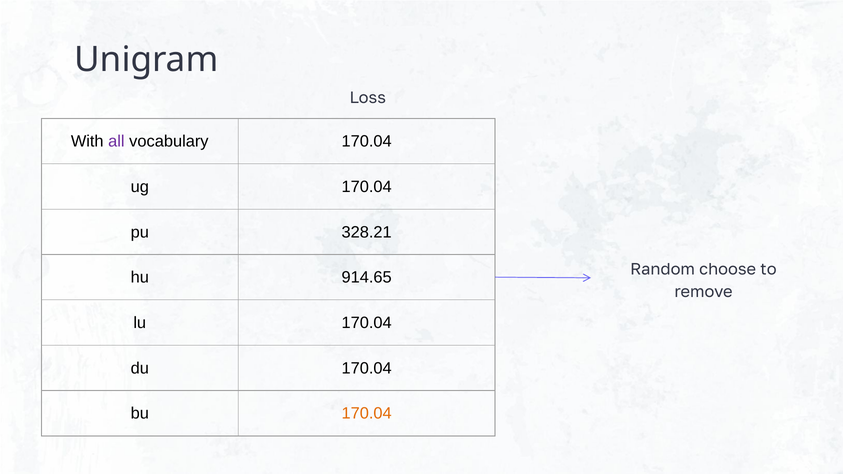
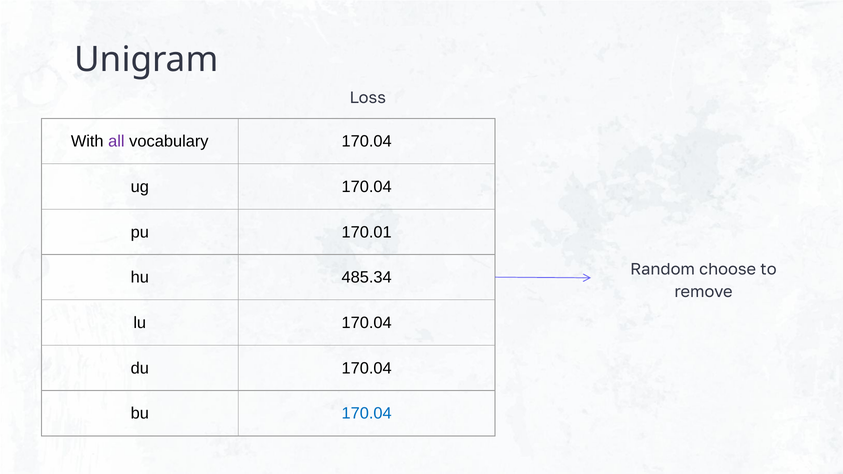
328.21: 328.21 -> 170.01 (367, 232)
914.65: 914.65 -> 485.34 (367, 278)
170.04 colour: orange -> blue (367, 414)
